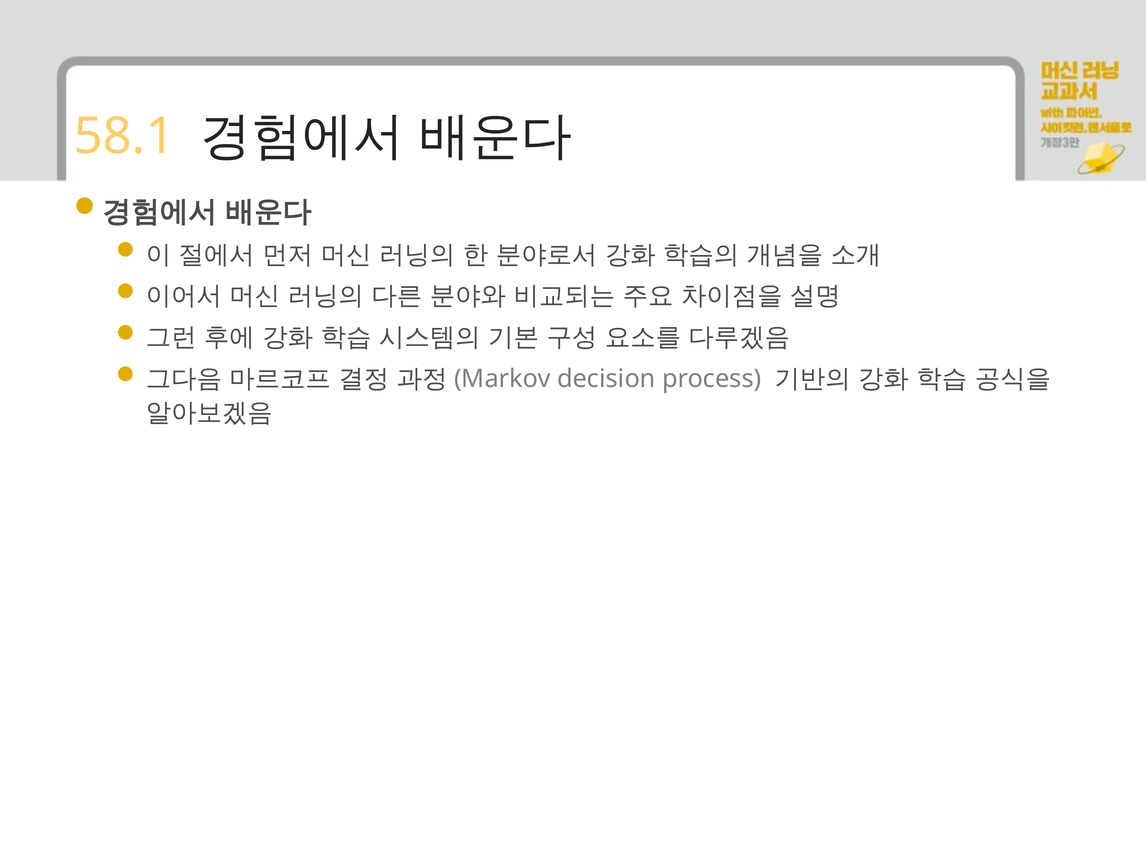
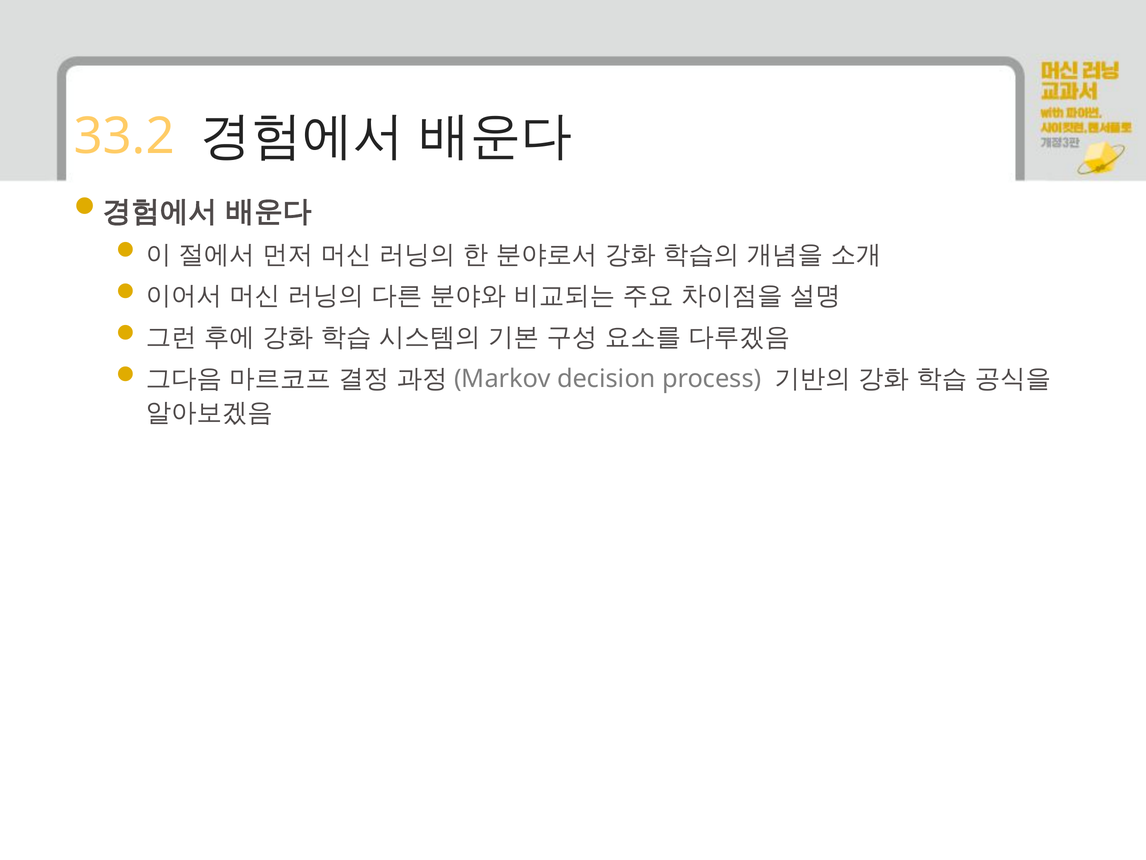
58.1: 58.1 -> 33.2 (124, 136)
